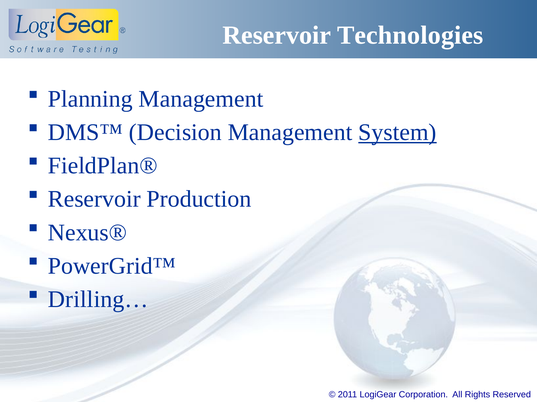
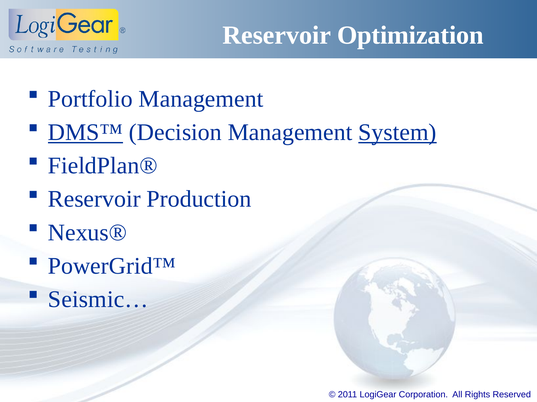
Technologies: Technologies -> Optimization (410, 35)
Planning: Planning -> Portfolio (90, 99)
DMS™ underline: none -> present (85, 133)
Drilling…: Drilling… -> Seismic… (98, 300)
